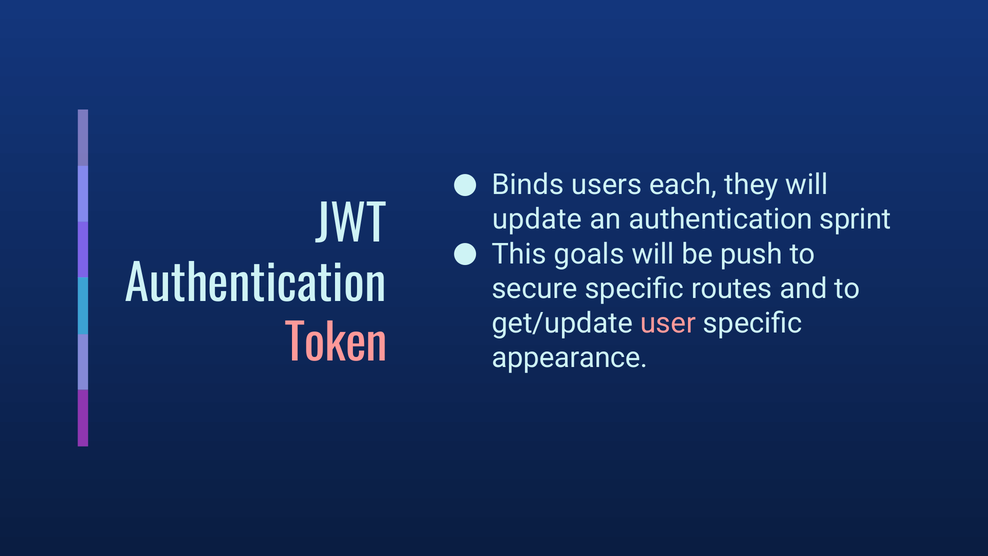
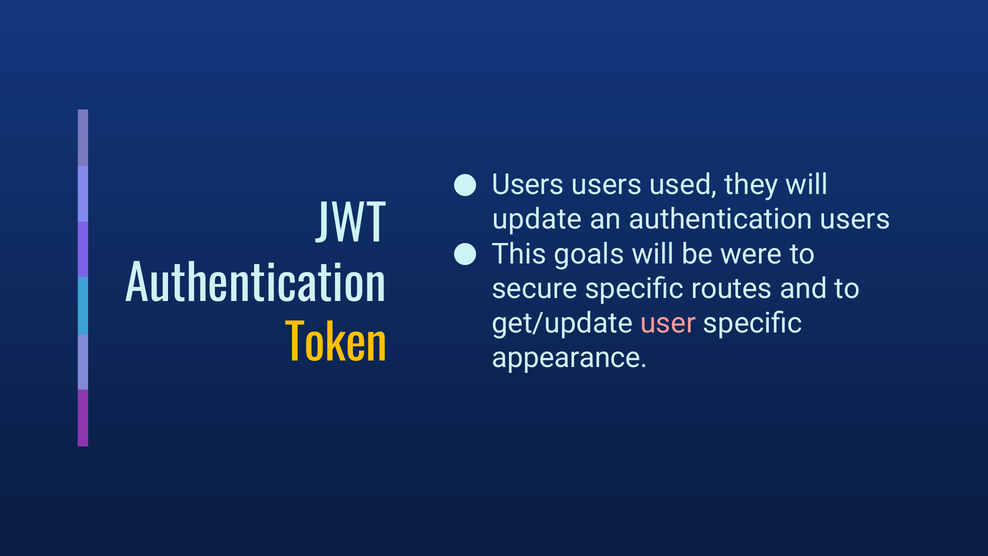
Binds: Binds -> Users (528, 185)
each: each -> used (683, 185)
authentication sprint: sprint -> users (855, 219)
push: push -> were (751, 254)
Token colour: pink -> yellow (336, 344)
